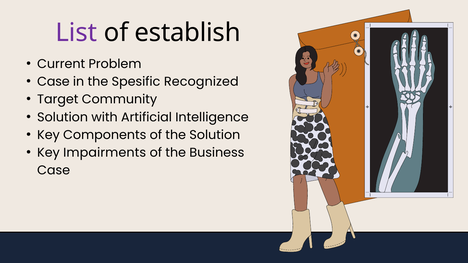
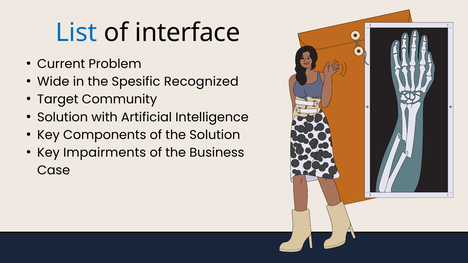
List colour: purple -> blue (76, 33)
establish: establish -> interface (188, 33)
Case: Case -> Wide (53, 82)
